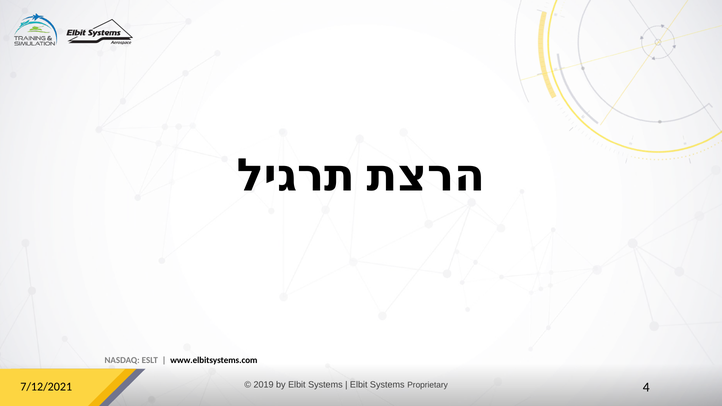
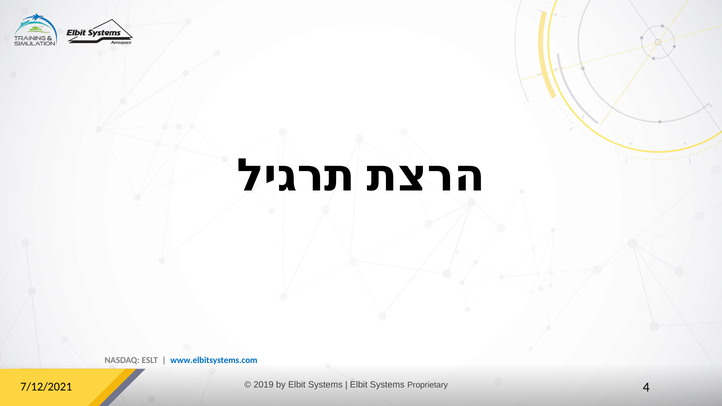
www.elbitsystems.com colour: black -> blue (214, 360)
